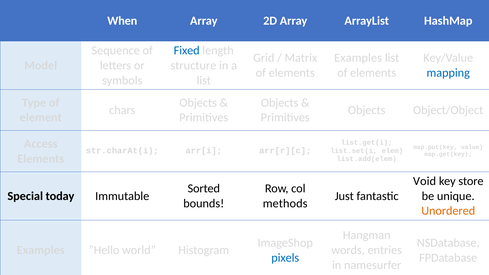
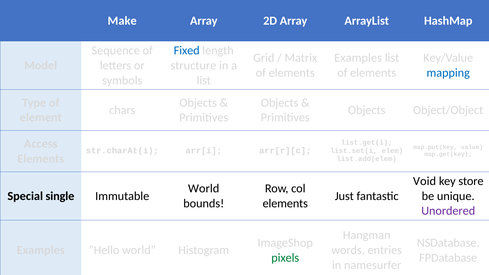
When: When -> Make (122, 21)
Sorted: Sorted -> World (204, 189)
today: today -> single (60, 196)
methods: methods -> elements (285, 203)
Unordered colour: orange -> purple (448, 211)
pixels colour: blue -> green (285, 258)
